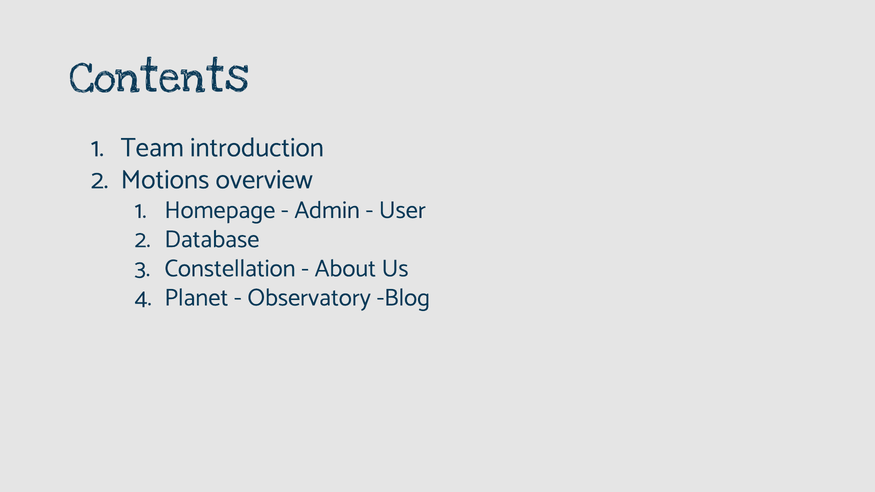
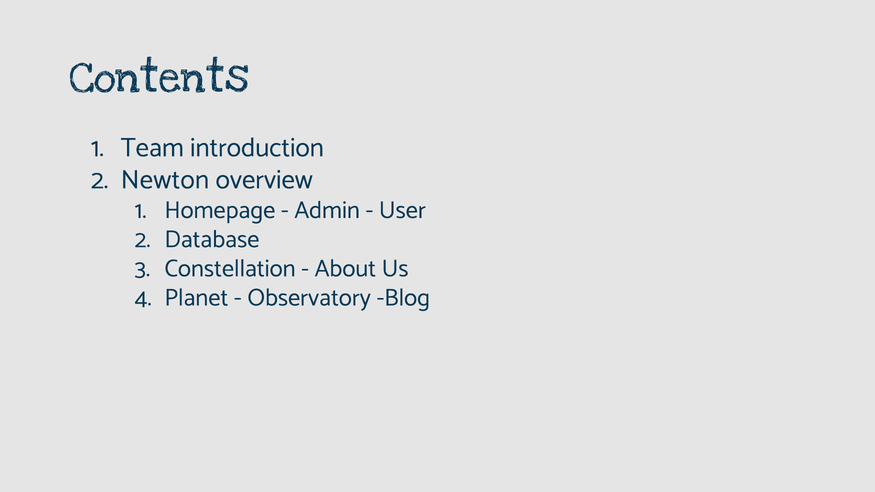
Motions: Motions -> Newton (165, 180)
